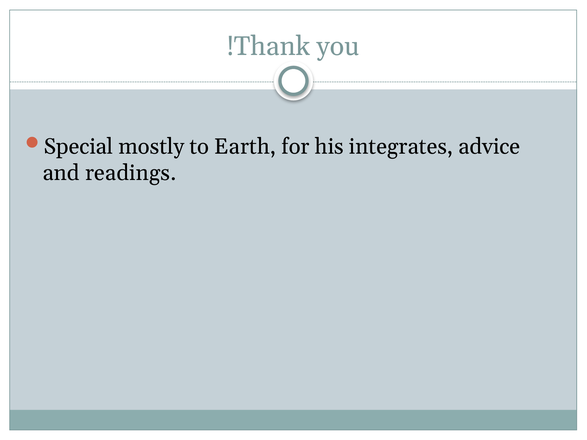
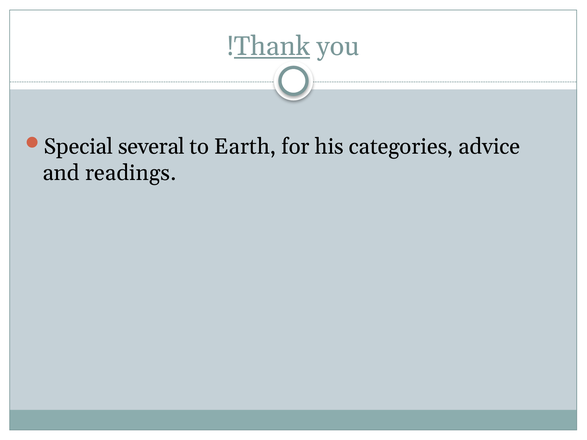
Thank underline: none -> present (272, 46)
mostly: mostly -> several (151, 147)
integrates: integrates -> categories (401, 147)
